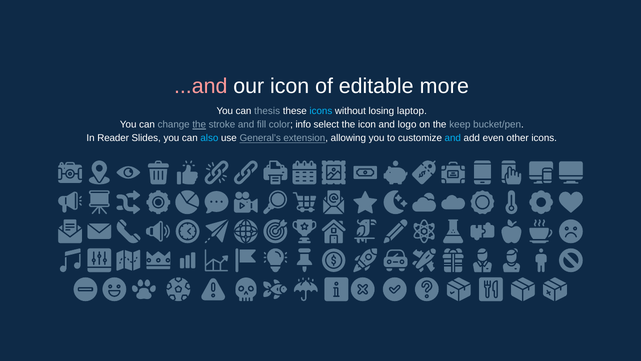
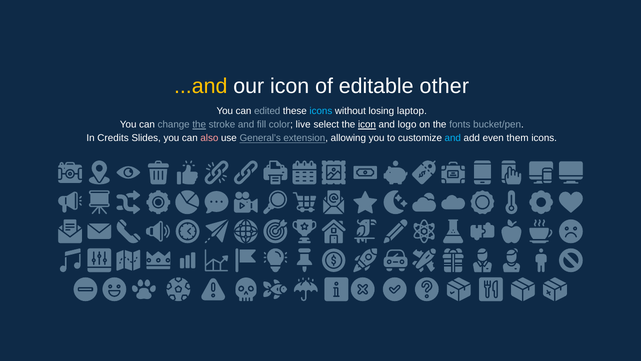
...and colour: pink -> yellow (201, 86)
more: more -> other (444, 86)
thesis: thesis -> edited (267, 111)
info: info -> live (303, 125)
icon underline: none -> present (367, 125)
keep: keep -> fonts (460, 125)
Reader: Reader -> Credits (113, 138)
also colour: light blue -> pink (209, 138)
other: other -> them (518, 138)
